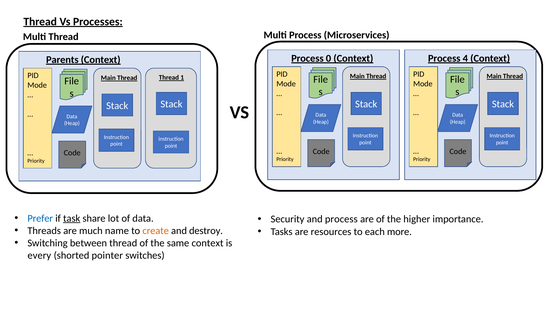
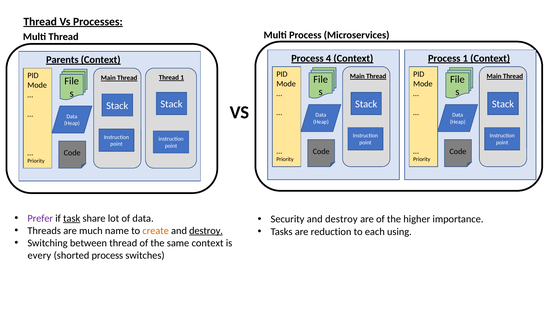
0: 0 -> 4 (329, 58)
Process 4: 4 -> 1 (465, 58)
Prefer colour: blue -> purple (40, 219)
Security and process: process -> destroy (341, 220)
destroy underline: none -> present (206, 231)
resources: resources -> reduction (331, 232)
more: more -> using (399, 232)
shorted pointer: pointer -> process (107, 256)
